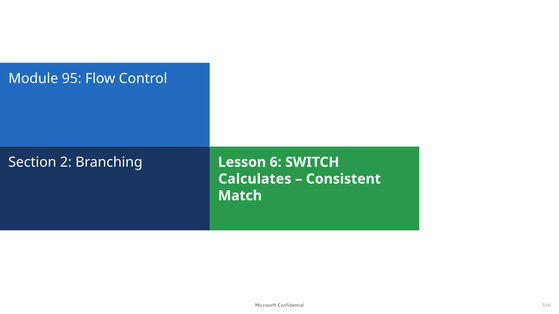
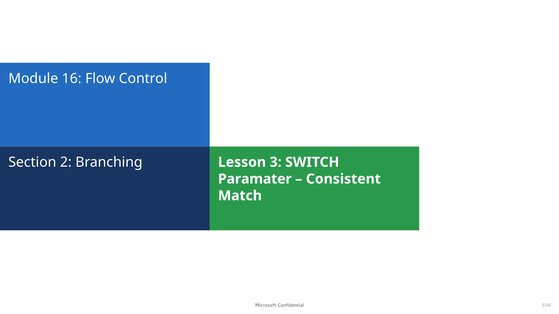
95: 95 -> 16 (72, 79)
6: 6 -> 3 (276, 162)
Calculates: Calculates -> Paramater (255, 179)
